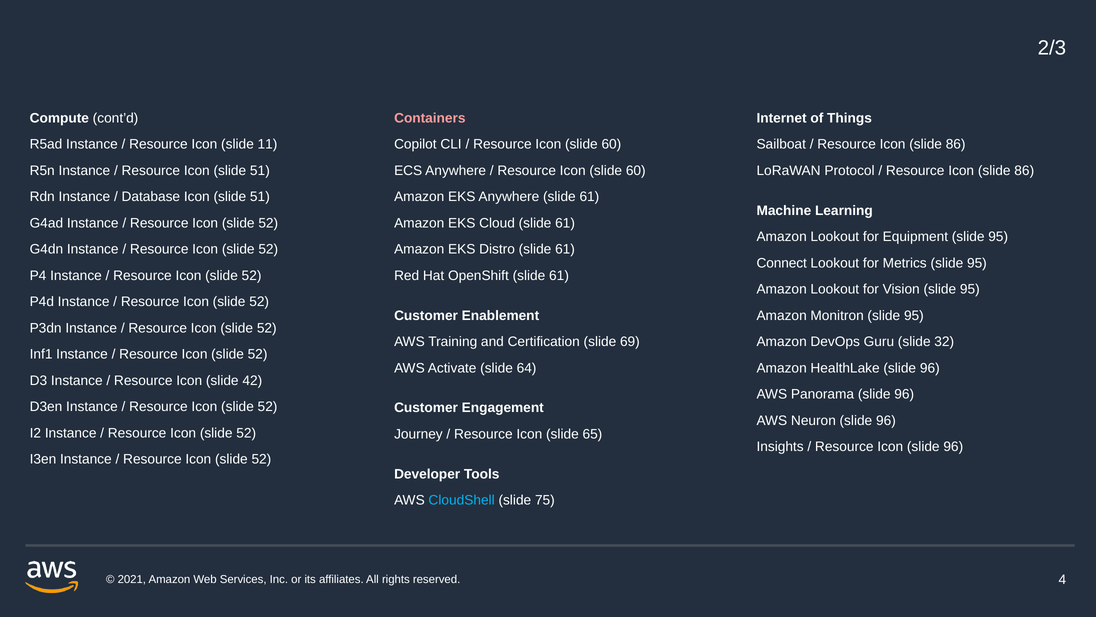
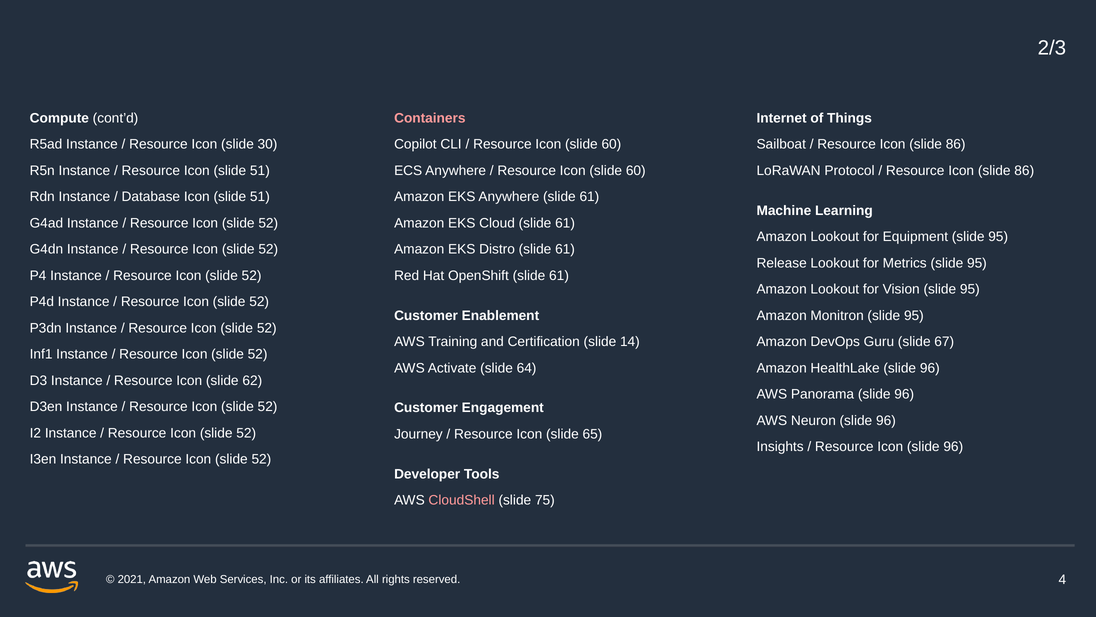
11: 11 -> 30 (267, 144)
Connect: Connect -> Release (782, 263)
69: 69 -> 14 (630, 342)
32: 32 -> 67 (944, 342)
42: 42 -> 62 (252, 380)
CloudShell colour: light blue -> pink (462, 500)
